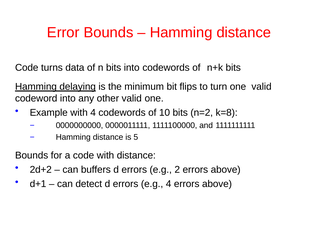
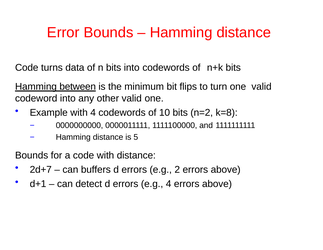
delaying: delaying -> between (78, 87)
2d+2: 2d+2 -> 2d+7 (41, 169)
